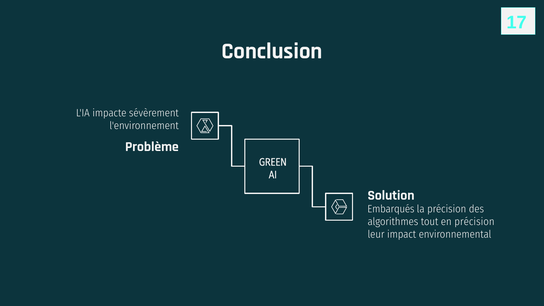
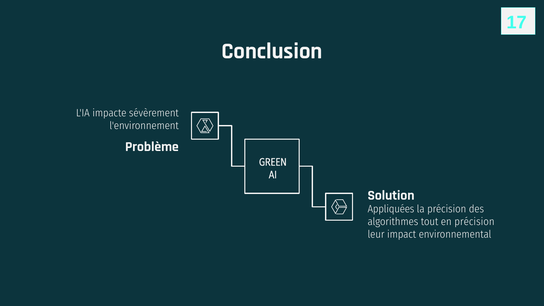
Embarqués: Embarqués -> Appliquées (391, 209)
